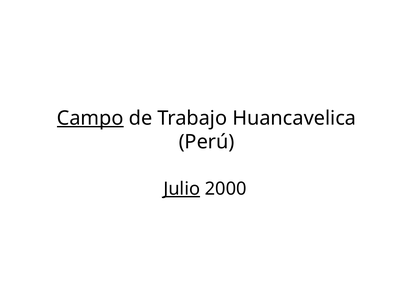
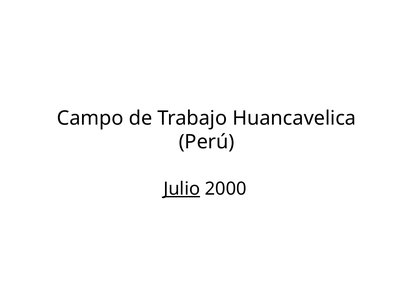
Campo underline: present -> none (90, 118)
